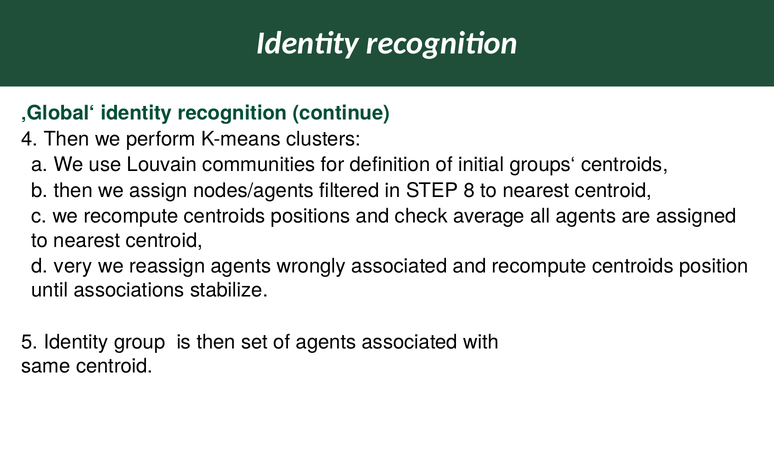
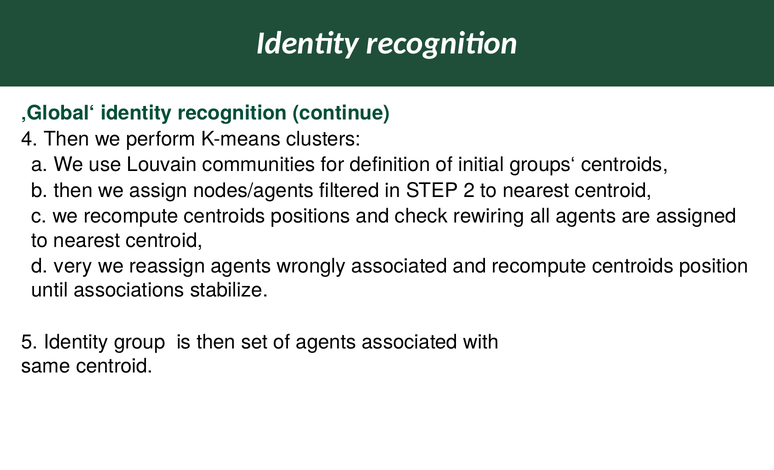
8: 8 -> 2 (469, 191)
average: average -> rewiring (489, 217)
